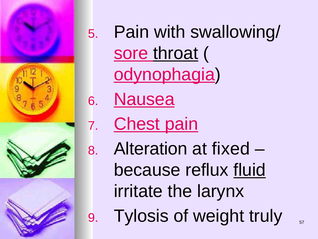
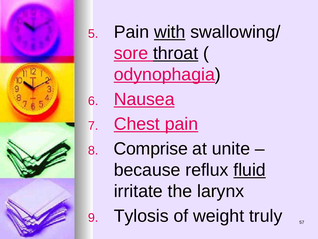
with underline: none -> present (170, 32)
Alteration: Alteration -> Comprise (151, 149)
fixed: fixed -> unite (231, 149)
